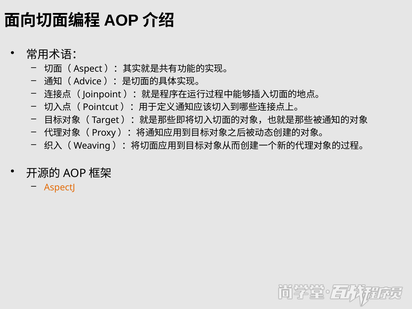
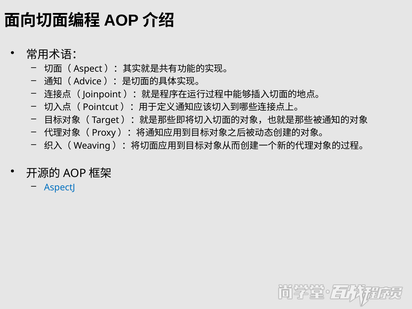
AspectJ colour: orange -> blue (60, 187)
